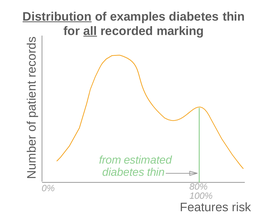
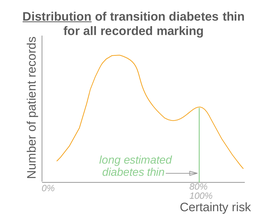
examples: examples -> transition (138, 17)
all underline: present -> none (90, 31)
from: from -> long (110, 160)
Features: Features -> Certainty (204, 207)
